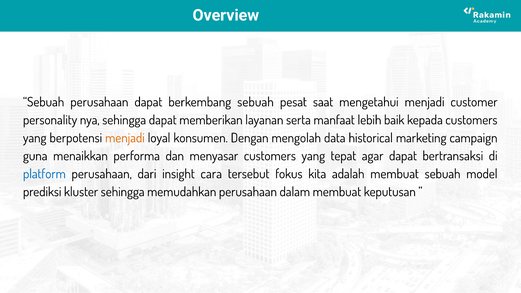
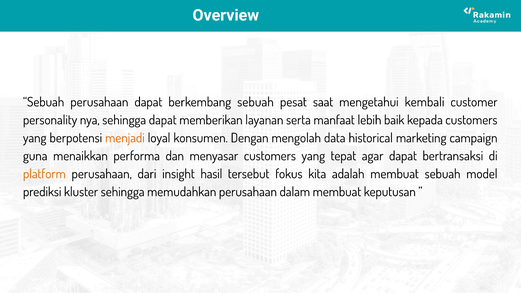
mengetahui menjadi: menjadi -> kembali (425, 102)
platform colour: blue -> orange (44, 174)
cara: cara -> hasil (211, 174)
